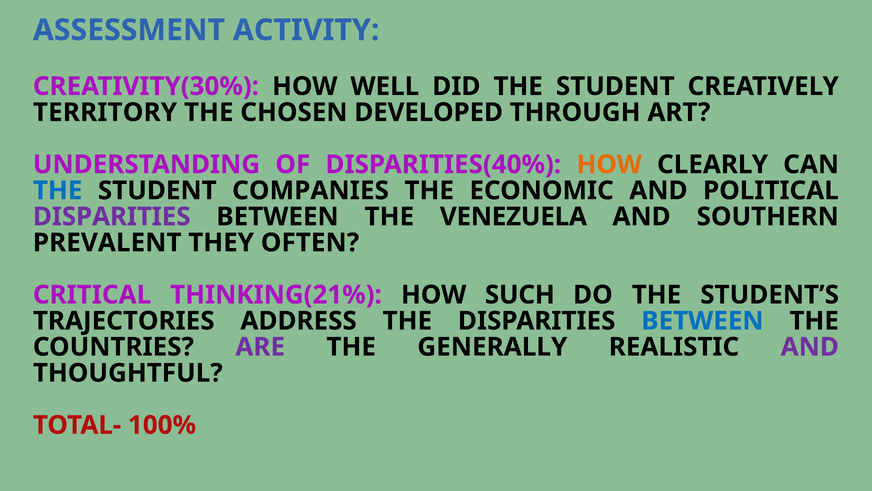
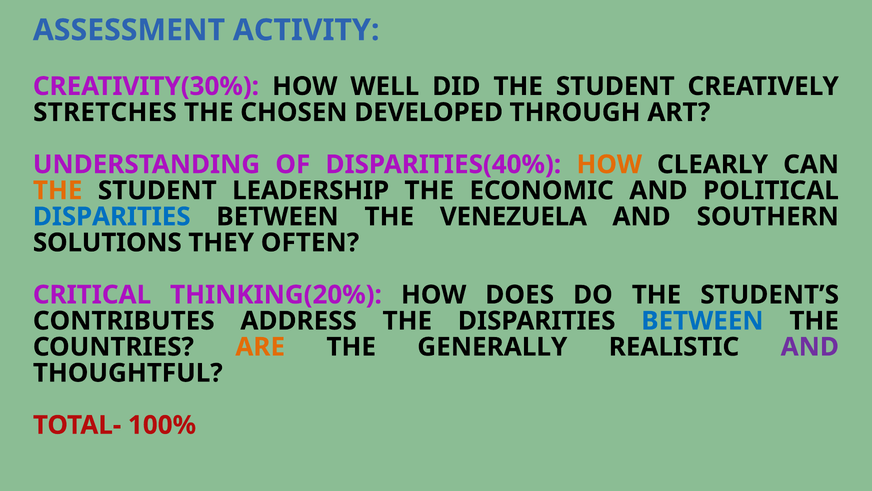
TERRITORY: TERRITORY -> STRETCHES (105, 112)
THE colour: blue -> orange (58, 190)
COMPANIES: COMPANIES -> LEADERSHIP (311, 190)
DISPARITIES colour: purple -> blue (112, 216)
PREVALENT: PREVALENT -> SOLUTIONS (107, 242)
THINKING(21%: THINKING(21% -> THINKING(20% (276, 295)
SUCH: SUCH -> DOES (520, 295)
TRAJECTORIES: TRAJECTORIES -> CONTRIBUTES (124, 321)
ARE colour: purple -> orange (260, 347)
